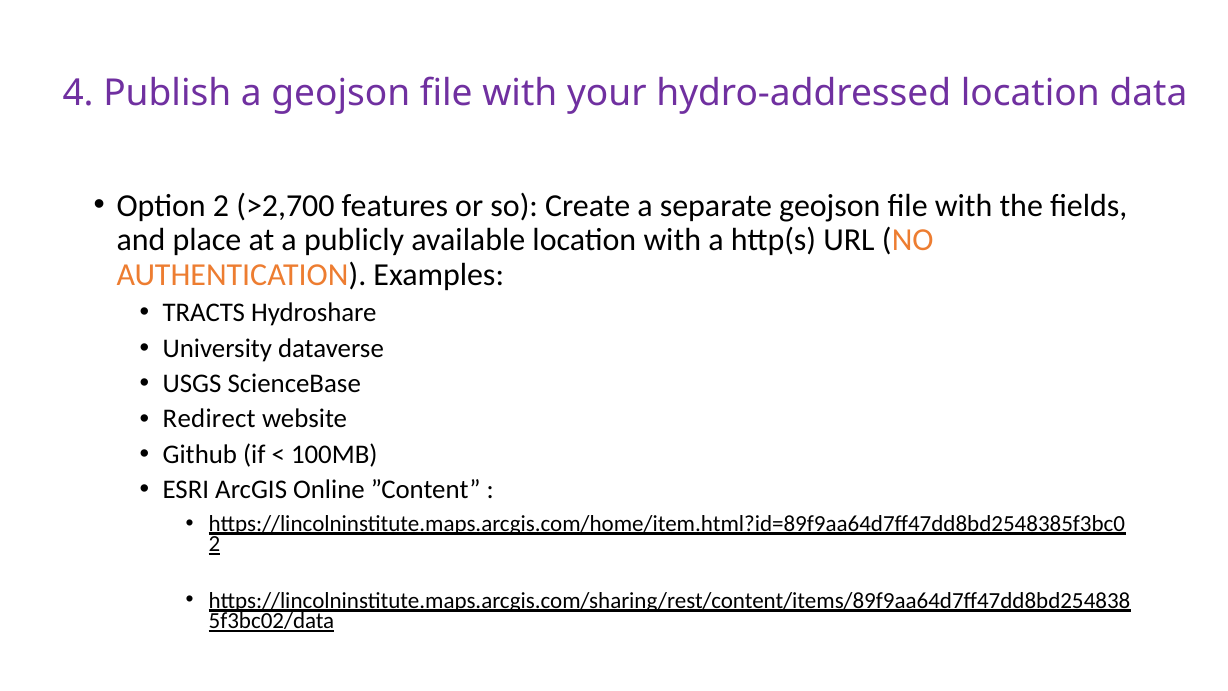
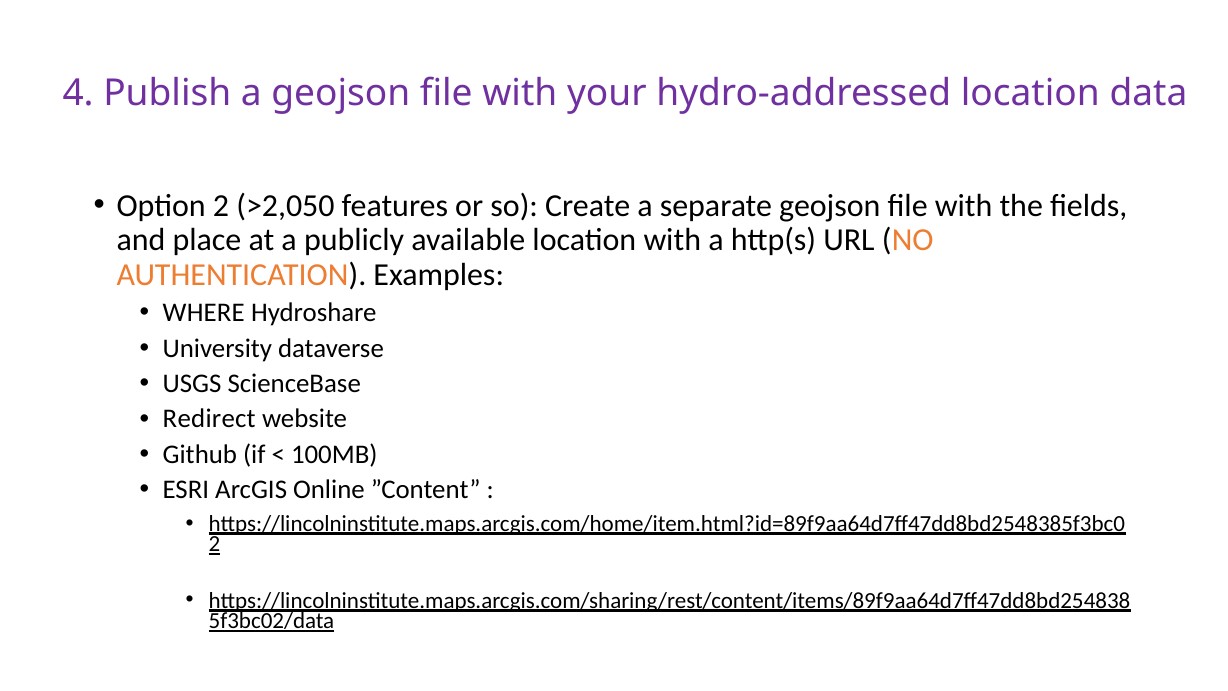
>2,700: >2,700 -> >2,050 (285, 206)
TRACTS: TRACTS -> WHERE (204, 313)
